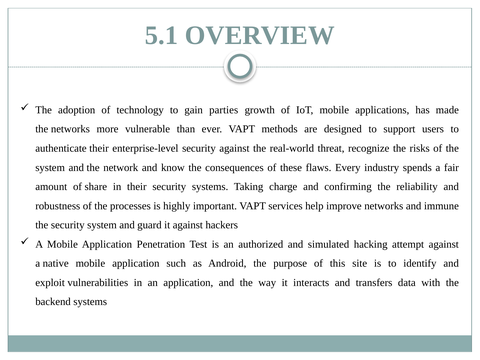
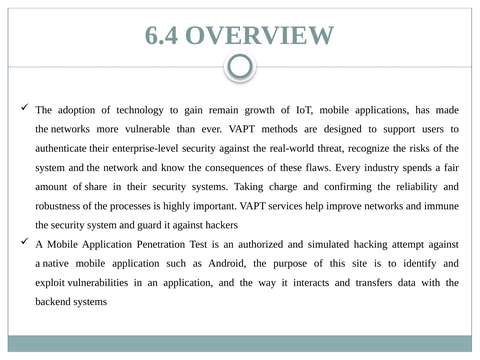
5.1: 5.1 -> 6.4 (161, 35)
parties: parties -> remain (224, 110)
